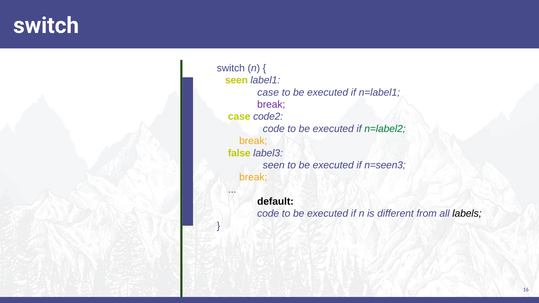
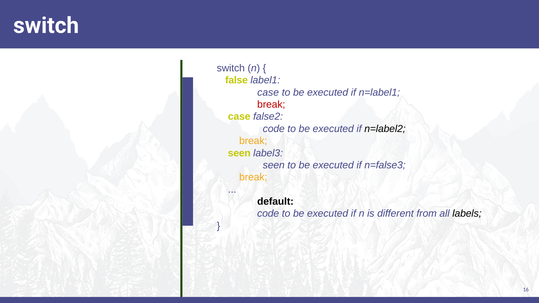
seen: seen -> false (236, 80)
break colour: purple -> red (271, 105)
code2: code2 -> false2 (268, 117)
n=label2 colour: green -> black (385, 129)
false: false -> seen (239, 153)
n=seen3: n=seen3 -> n=false3 (385, 165)
